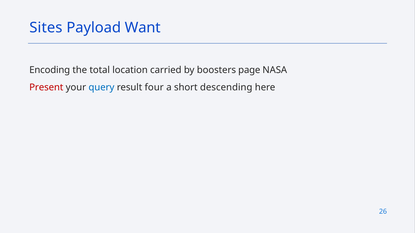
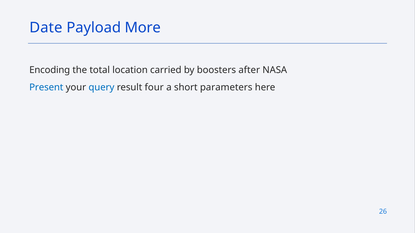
Sites: Sites -> Date (46, 28)
Want: Want -> More (143, 28)
page: page -> after (249, 70)
Present colour: red -> blue (46, 87)
descending: descending -> parameters (226, 87)
